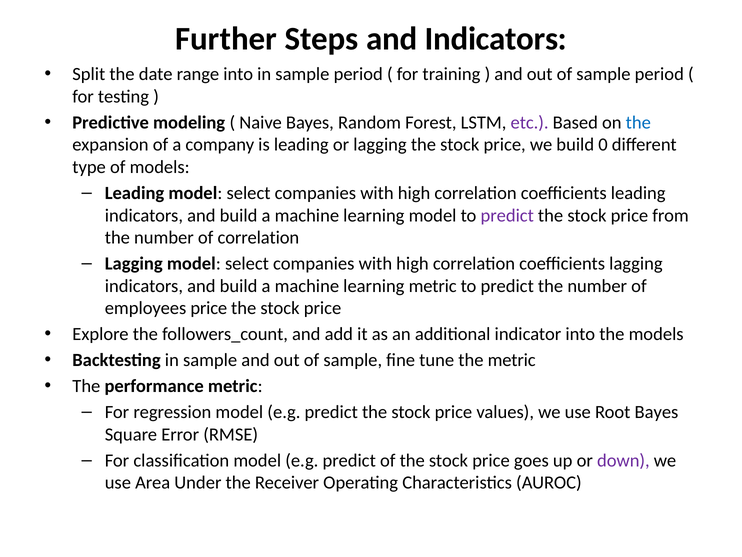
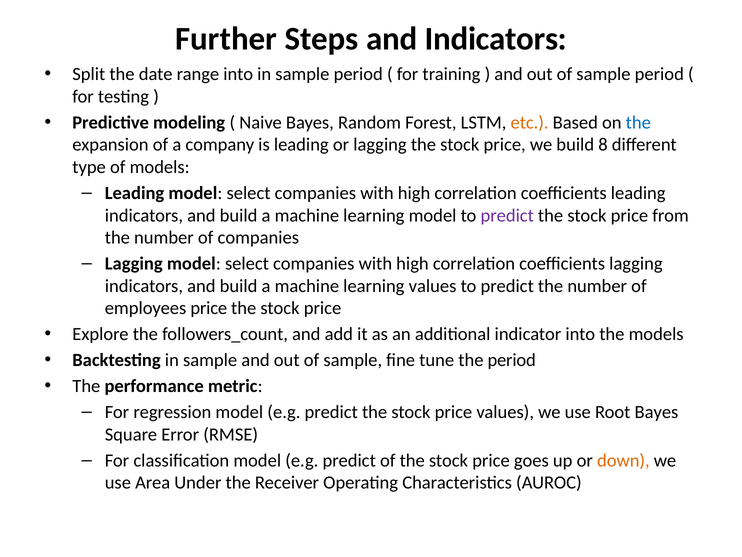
etc colour: purple -> orange (530, 122)
0: 0 -> 8 (603, 145)
of correlation: correlation -> companies (258, 237)
learning metric: metric -> values (433, 286)
the metric: metric -> period (512, 360)
down colour: purple -> orange (623, 460)
